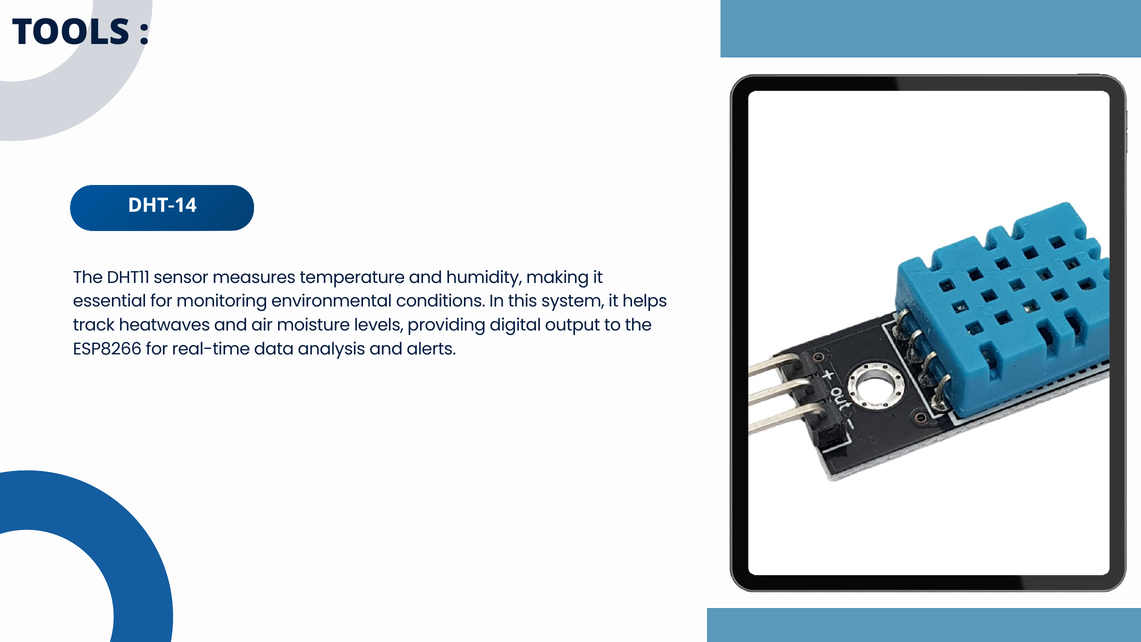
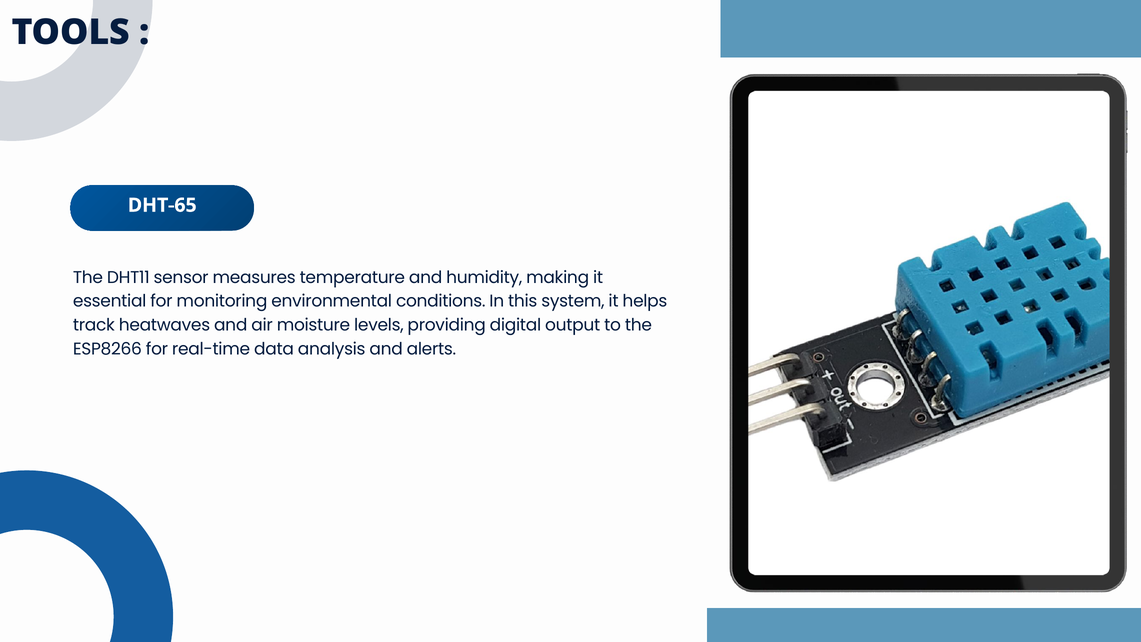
DHT-14: DHT-14 -> DHT-65 (162, 205)
